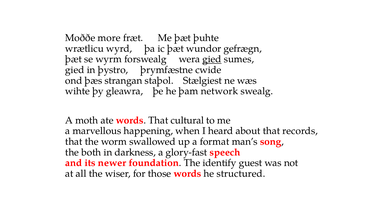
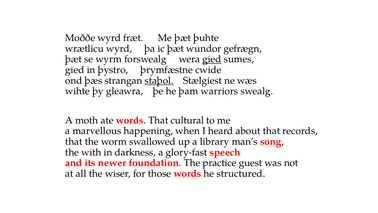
Moððe more: more -> wyrd (109, 38)
staþol underline: none -> present (159, 80)
network: network -> warriors (219, 91)
format: format -> library (215, 141)
both: both -> with (91, 152)
identify: identify -> practice (220, 163)
